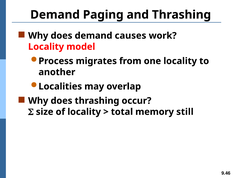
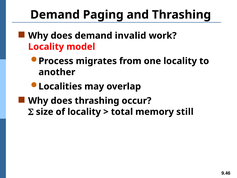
causes: causes -> invalid (130, 36)
